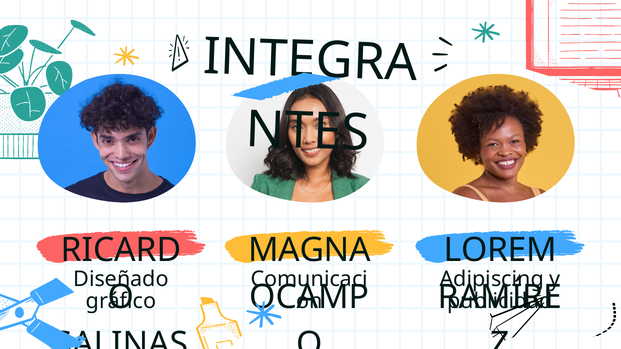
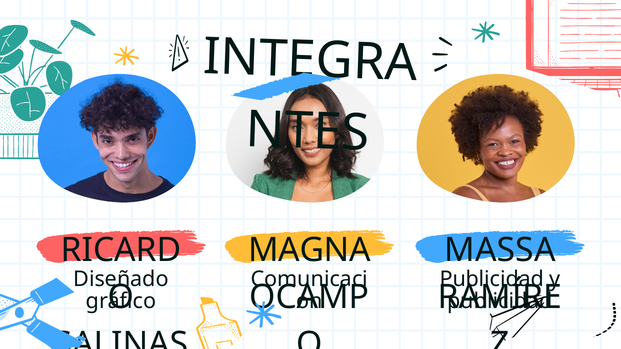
LOREM: LOREM -> MASSA (500, 250)
Adipiscing: Adipiscing -> Publicidad (492, 279)
